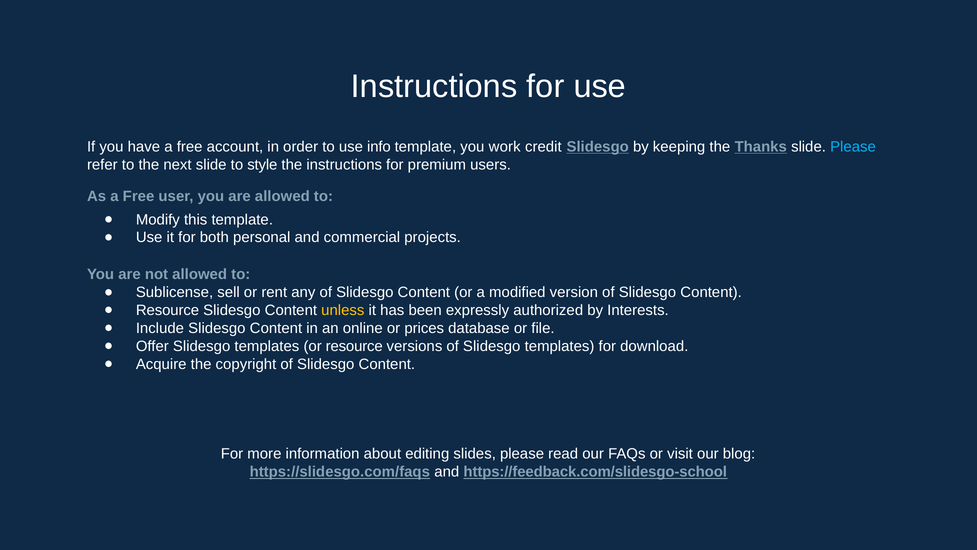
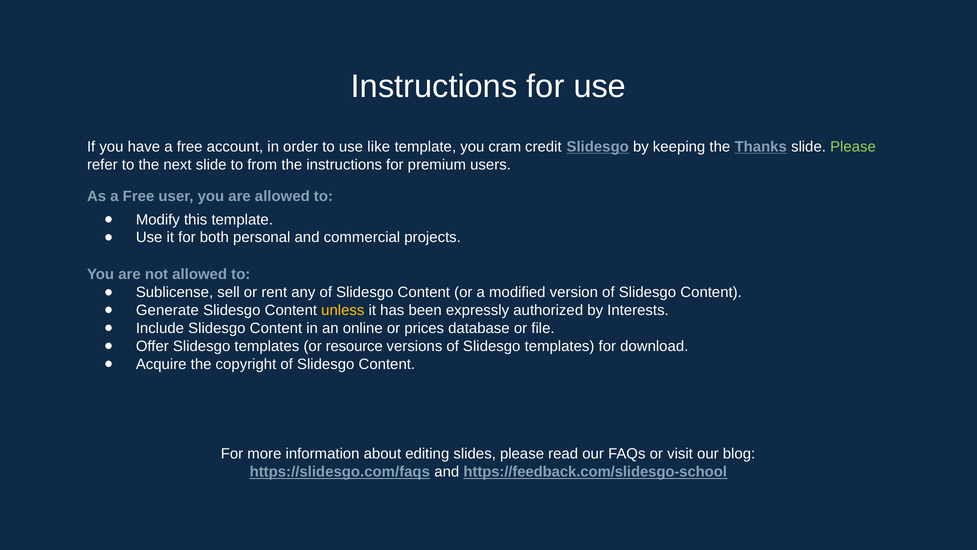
info: info -> like (379, 147)
work: work -> cram (505, 147)
Please colour: light blue -> light green (853, 147)
style: style -> from (262, 165)
Resource: Resource -> Generate (167, 310)
